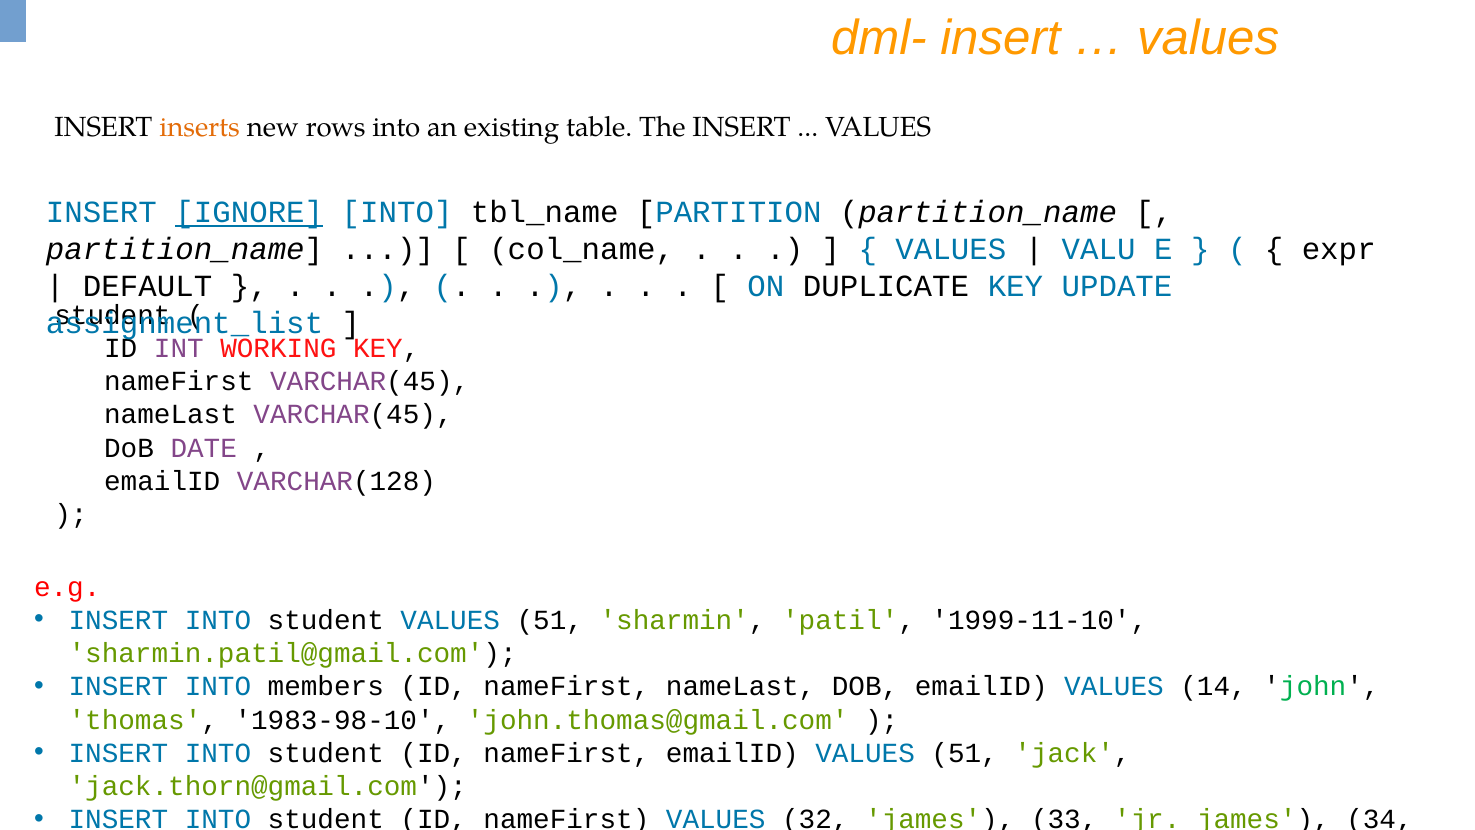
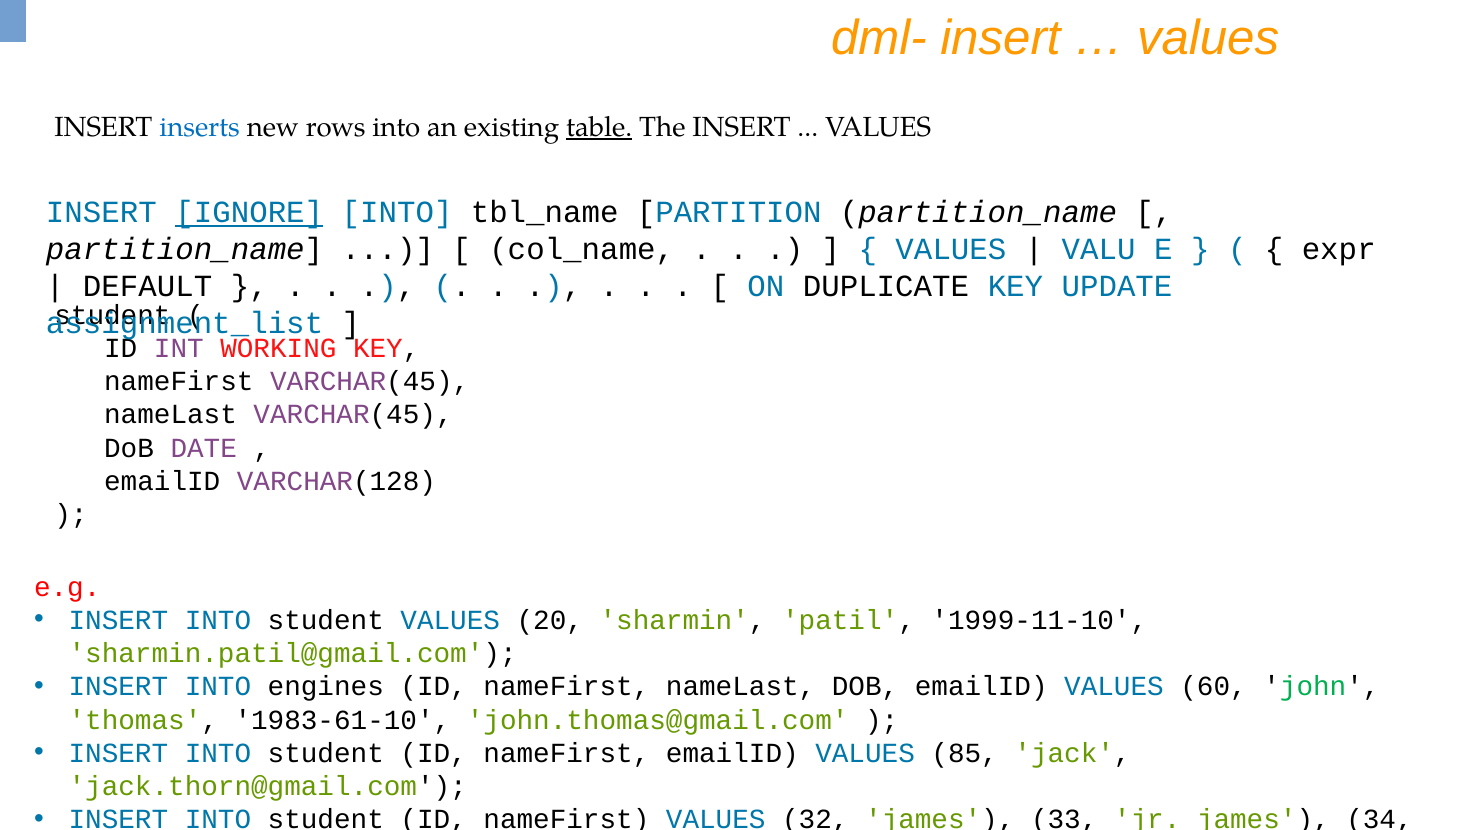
inserts colour: orange -> blue (200, 127)
table underline: none -> present (599, 127)
student VALUES 51: 51 -> 20 (550, 620)
members: members -> engines (326, 686)
14: 14 -> 60 (1214, 686)
1983-98-10: 1983-98-10 -> 1983-61-10 (342, 720)
emailID VALUES 51: 51 -> 85 (965, 753)
